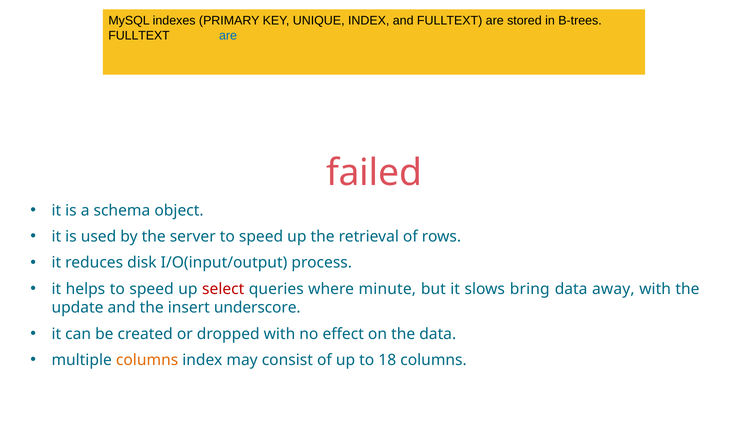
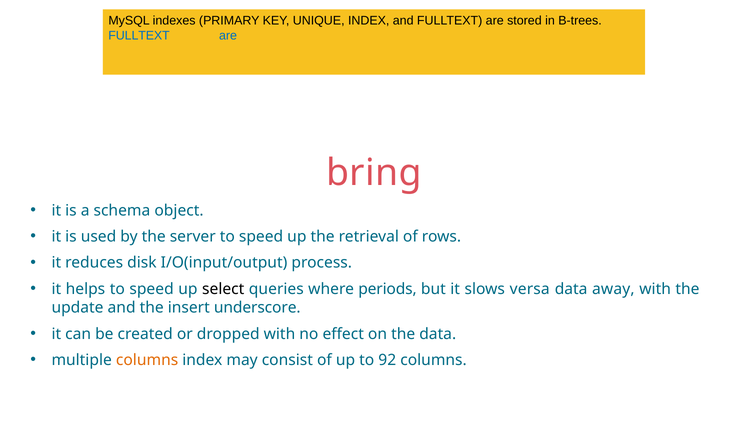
FULLTEXT colour: black -> blue (139, 35)
failed: failed -> bring (374, 173)
select colour: red -> black (223, 289)
minute: minute -> periods (387, 289)
bring: bring -> versa (530, 289)
18: 18 -> 92 (387, 360)
